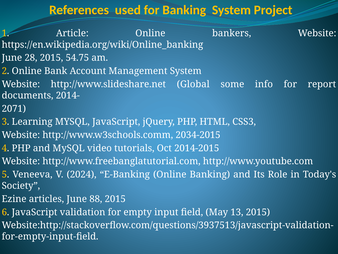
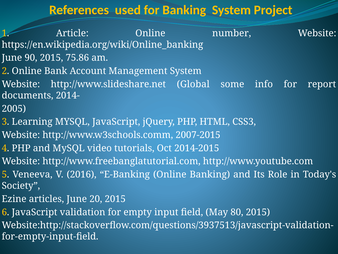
bankers: bankers -> number (232, 33)
28: 28 -> 90 (31, 58)
54.75: 54.75 -> 75.86 (77, 58)
2071: 2071 -> 2005 (14, 108)
2034-2015: 2034-2015 -> 2007-2015 (198, 135)
2024: 2024 -> 2016 (82, 174)
88: 88 -> 20 (96, 199)
13: 13 -> 80 (237, 212)
